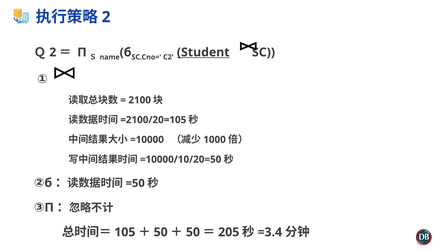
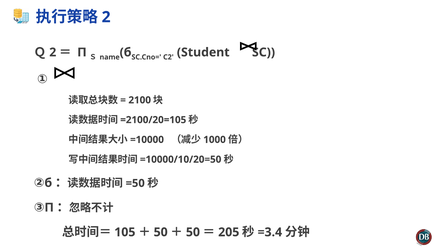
Student underline: present -> none (203, 52)
